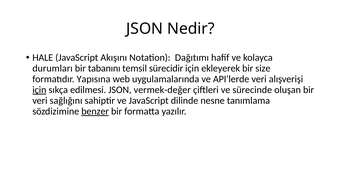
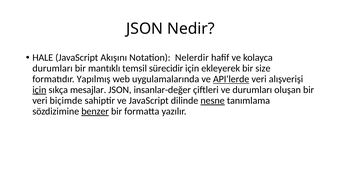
Dağıtımı: Dağıtımı -> Nelerdir (192, 58)
tabanını: tabanını -> mantıklı (104, 68)
Yapısına: Yapısına -> Yapılmış (94, 79)
API'lerde underline: none -> present (231, 79)
edilmesi: edilmesi -> mesajlar (88, 90)
vermek-değer: vermek-değer -> insanlar-değer (162, 90)
ve sürecinde: sürecinde -> durumları (252, 90)
sağlığını: sağlığını -> biçimde (66, 101)
nesne underline: none -> present (213, 101)
